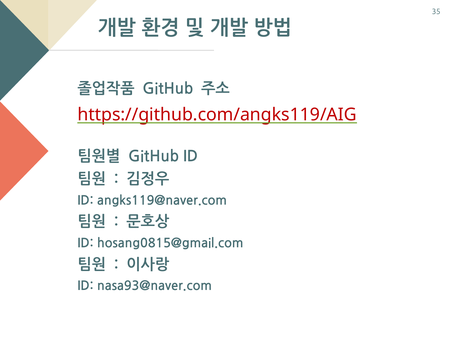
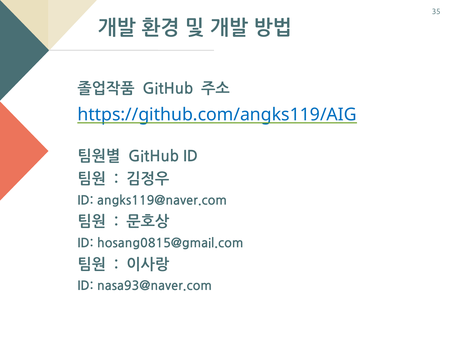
https://github.com/angks119/AIG colour: red -> blue (217, 115)
